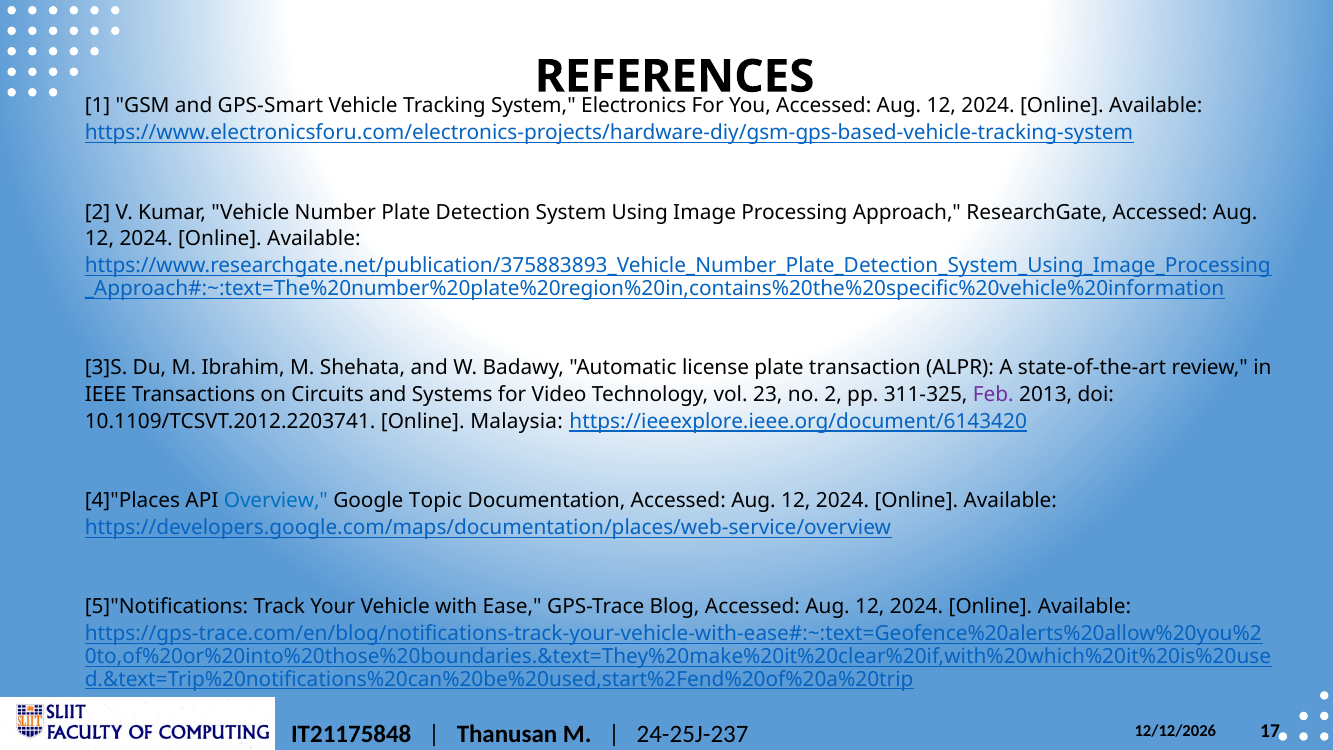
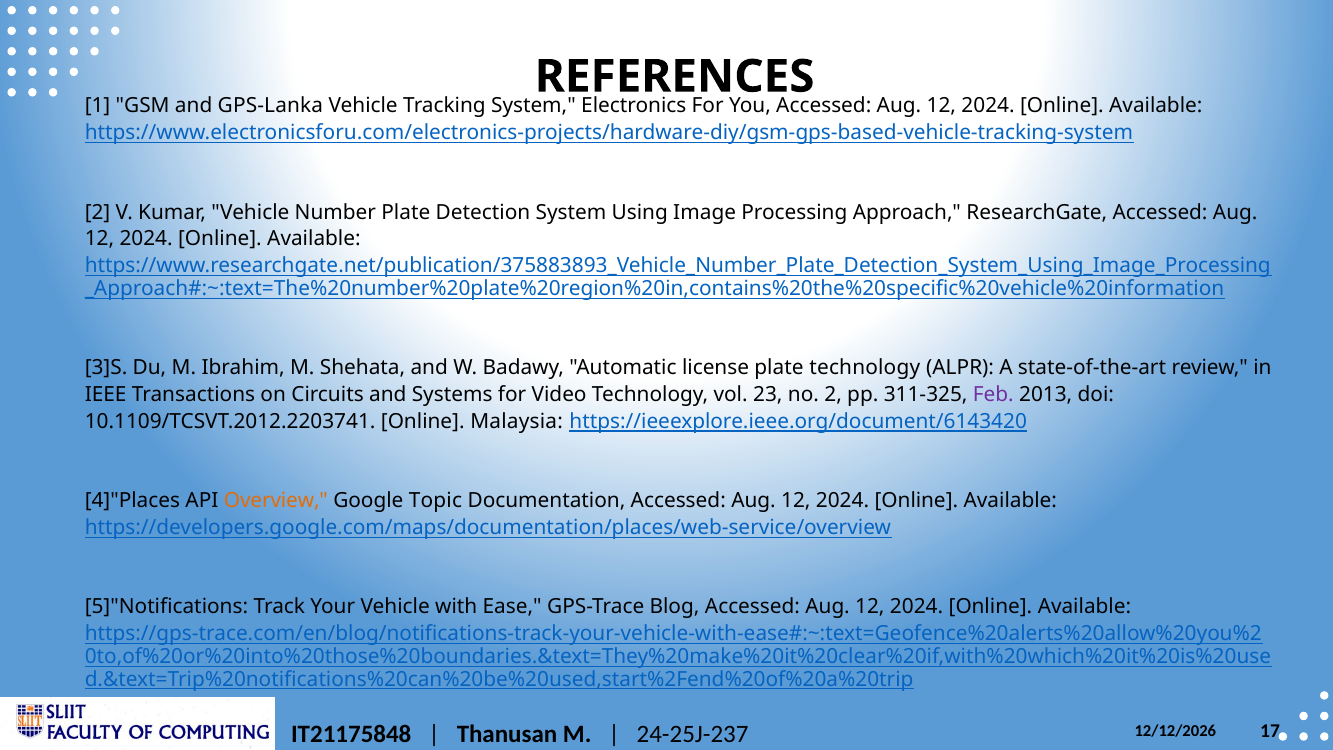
GPS-Smart: GPS-Smart -> GPS-Lanka (270, 106)
plate transaction: transaction -> technology (865, 368)
Overview colour: blue -> orange (276, 501)
